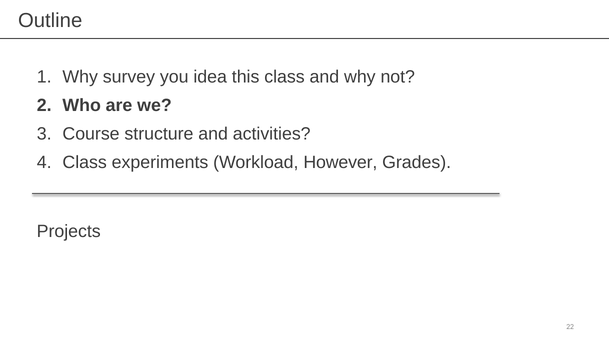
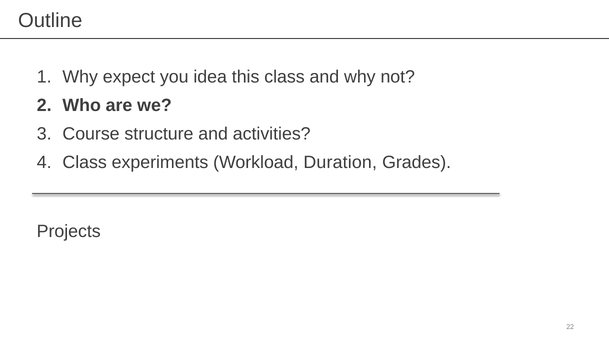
survey: survey -> expect (129, 77)
However: However -> Duration (340, 163)
